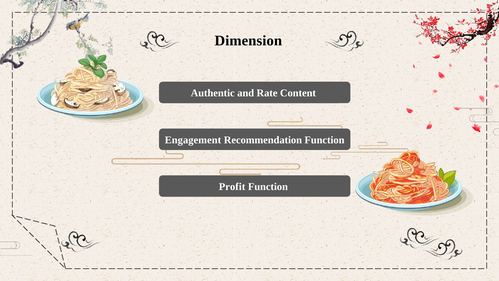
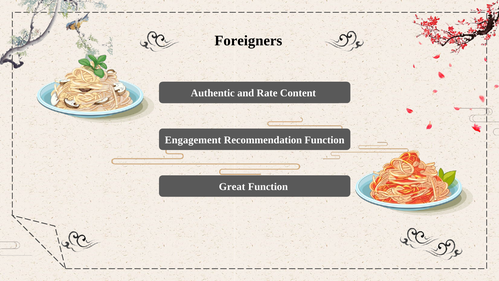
Dimension: Dimension -> Foreigners (248, 41)
Profit: Profit -> Great (232, 187)
